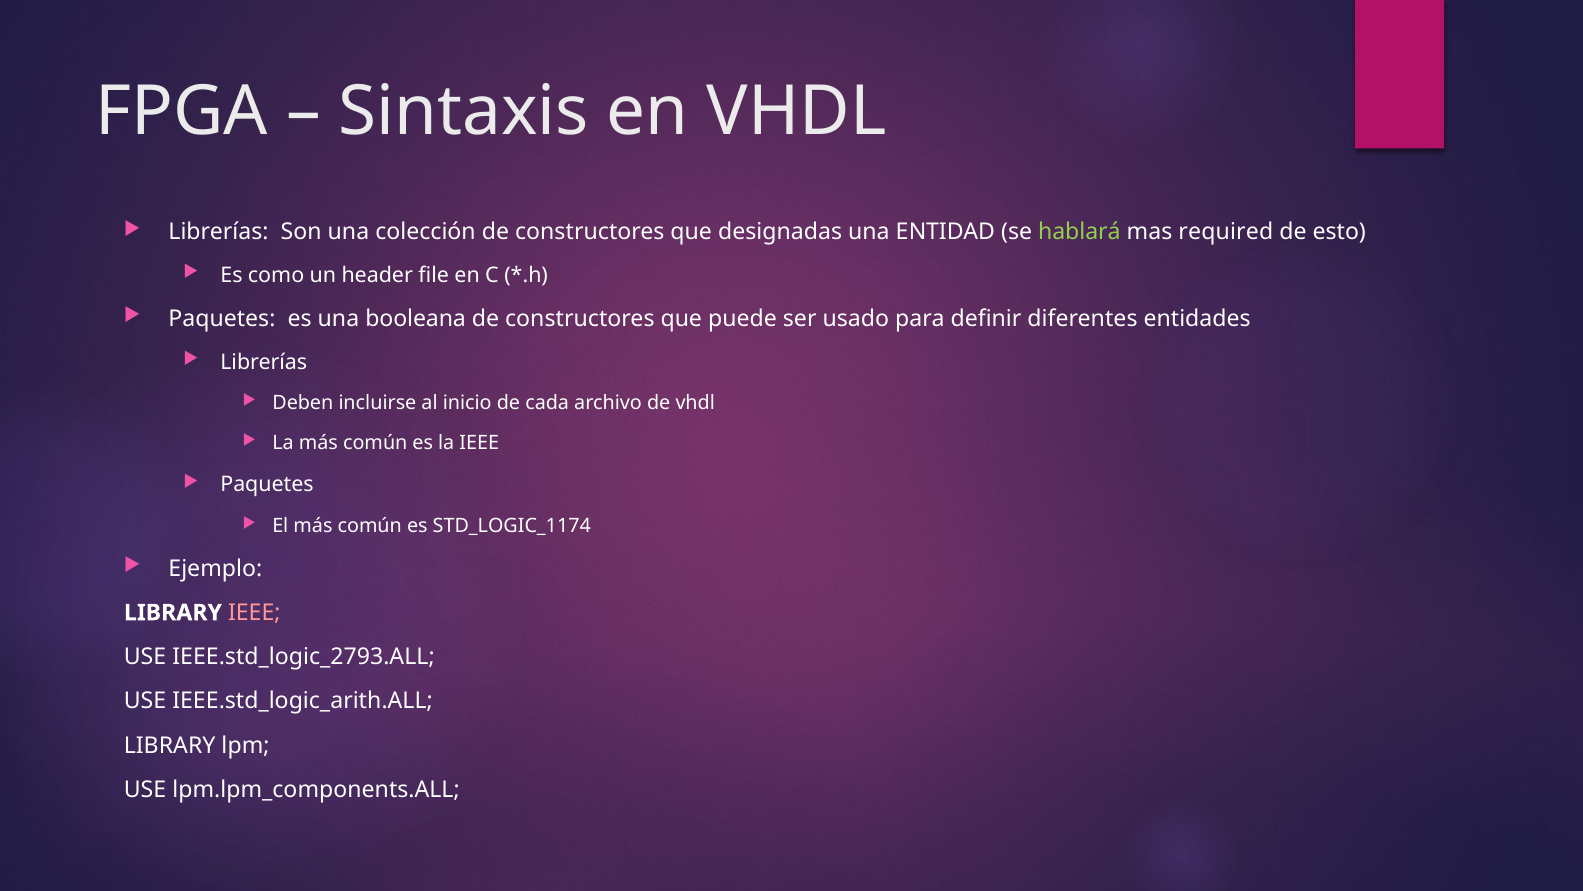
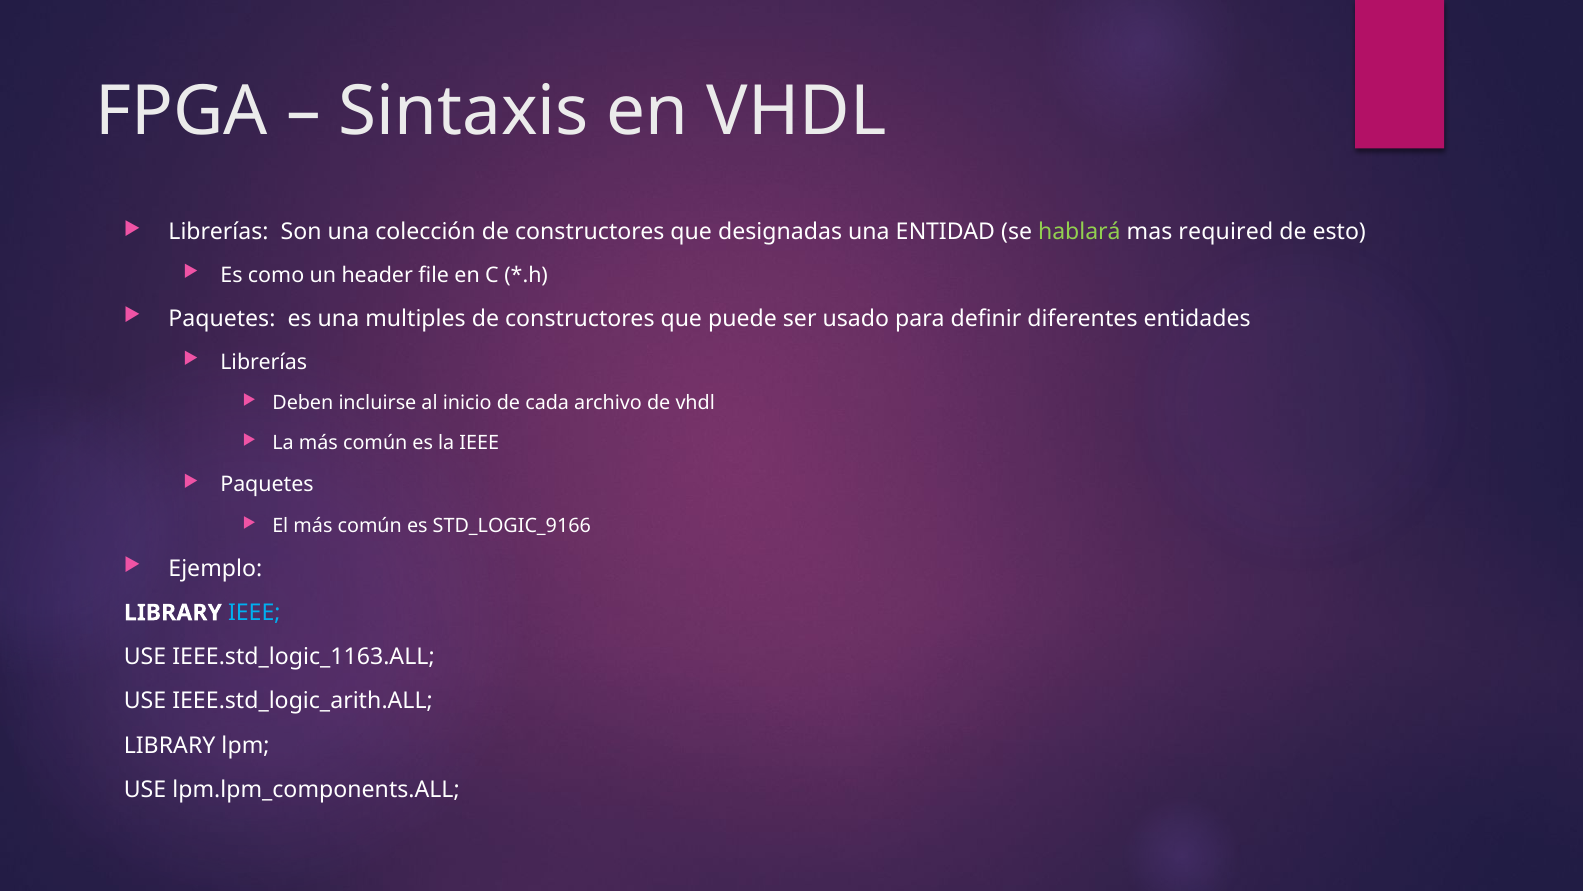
booleana: booleana -> multiples (416, 319)
STD_LOGIC_1174: STD_LOGIC_1174 -> STD_LOGIC_9166 (512, 526)
IEEE colour: pink -> light blue (254, 612)
IEEE.std_logic_2793.ALL: IEEE.std_logic_2793.ALL -> IEEE.std_logic_1163.ALL (304, 656)
